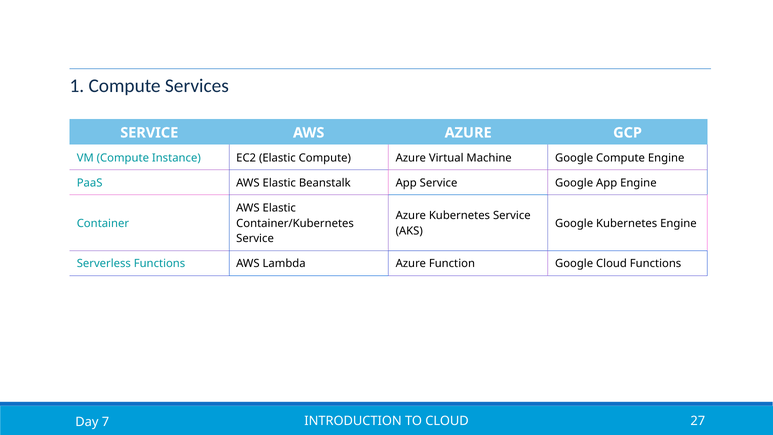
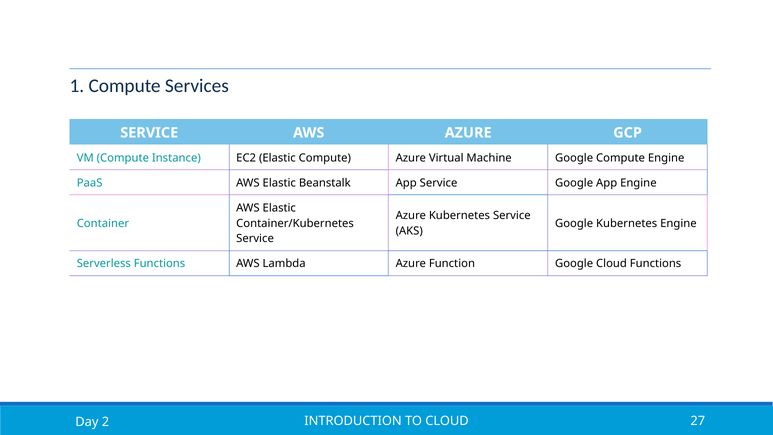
7: 7 -> 2 (105, 422)
